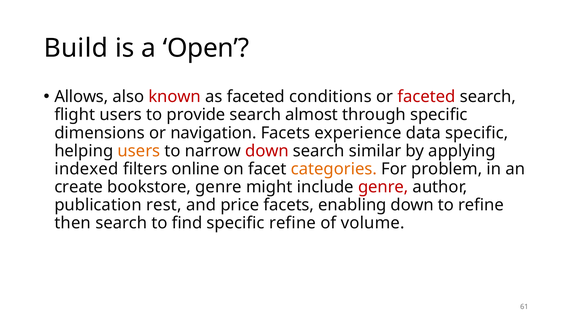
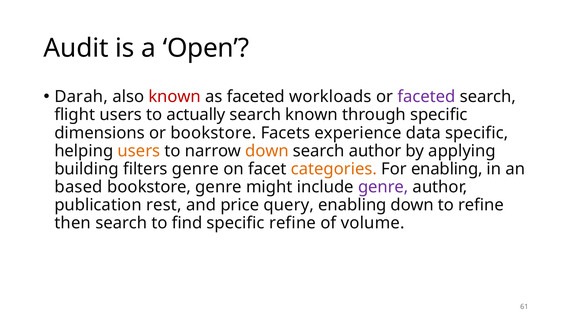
Build: Build -> Audit (76, 48)
Allows: Allows -> Darah (81, 97)
conditions: conditions -> workloads (330, 97)
faceted colour: red -> purple (426, 97)
provide: provide -> actually (196, 115)
search almost: almost -> known (312, 115)
or navigation: navigation -> bookstore (213, 133)
down colour: red -> orange (267, 151)
search similar: similar -> author (375, 151)
indexed: indexed -> building (87, 169)
filters online: online -> genre (195, 169)
For problem: problem -> enabling (447, 169)
create: create -> based (79, 187)
genre colour: red -> purple (383, 187)
price facets: facets -> query (289, 205)
